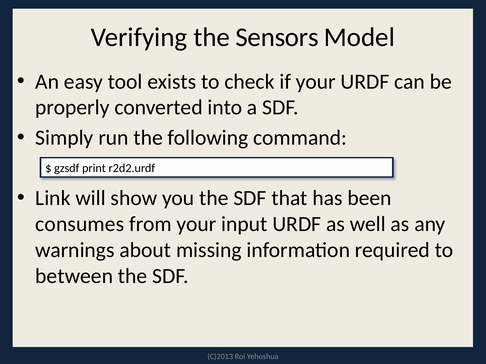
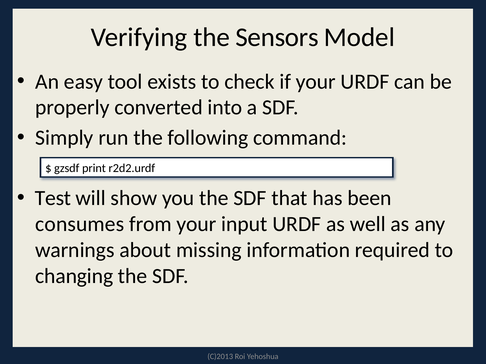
Link: Link -> Test (53, 198)
between: between -> changing (74, 276)
